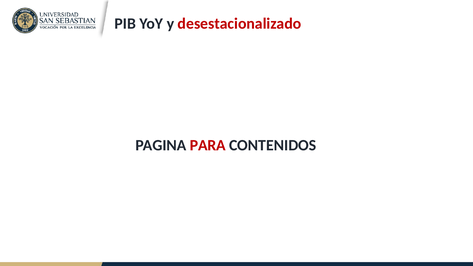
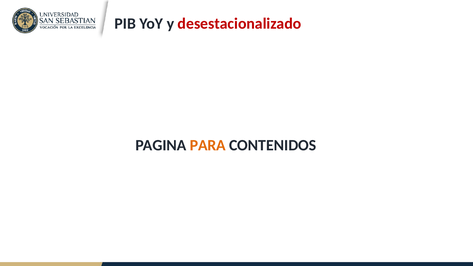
PARA colour: red -> orange (208, 145)
